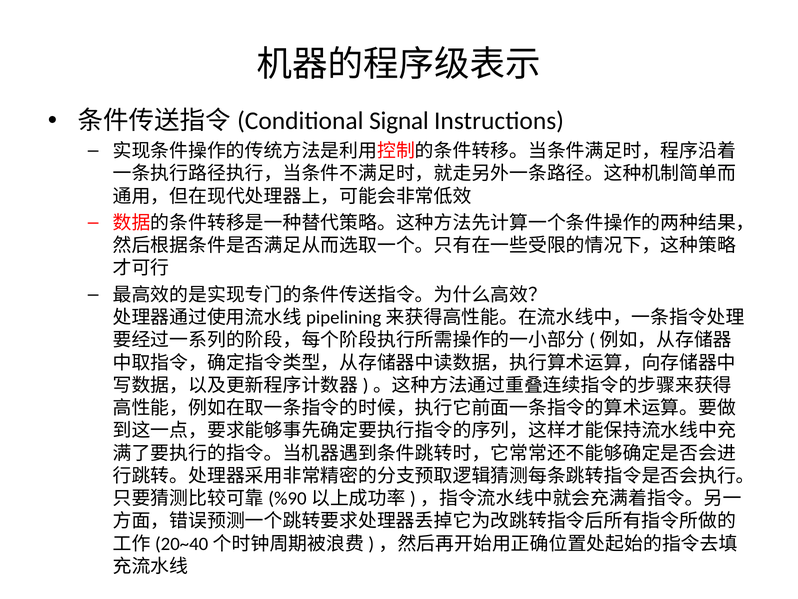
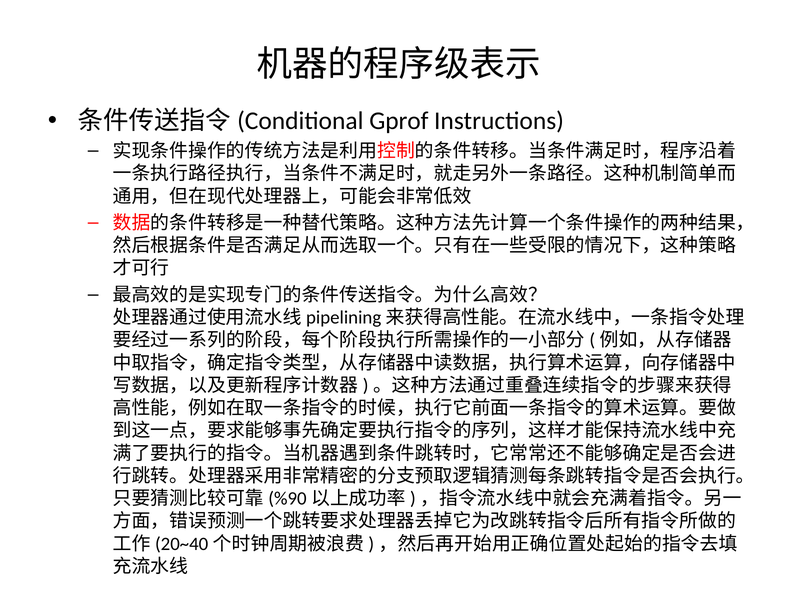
Signal: Signal -> Gprof (399, 121)
